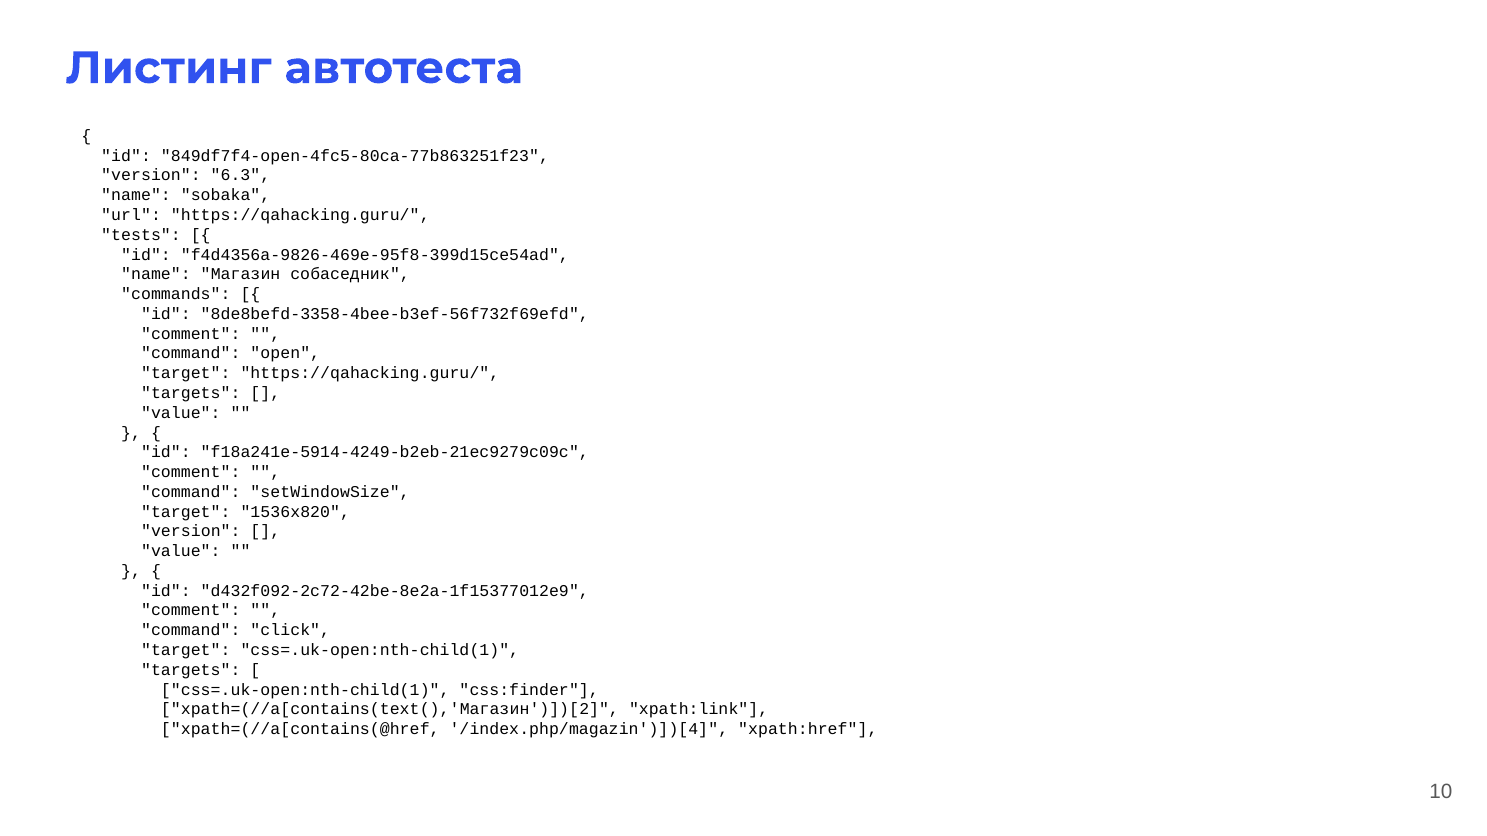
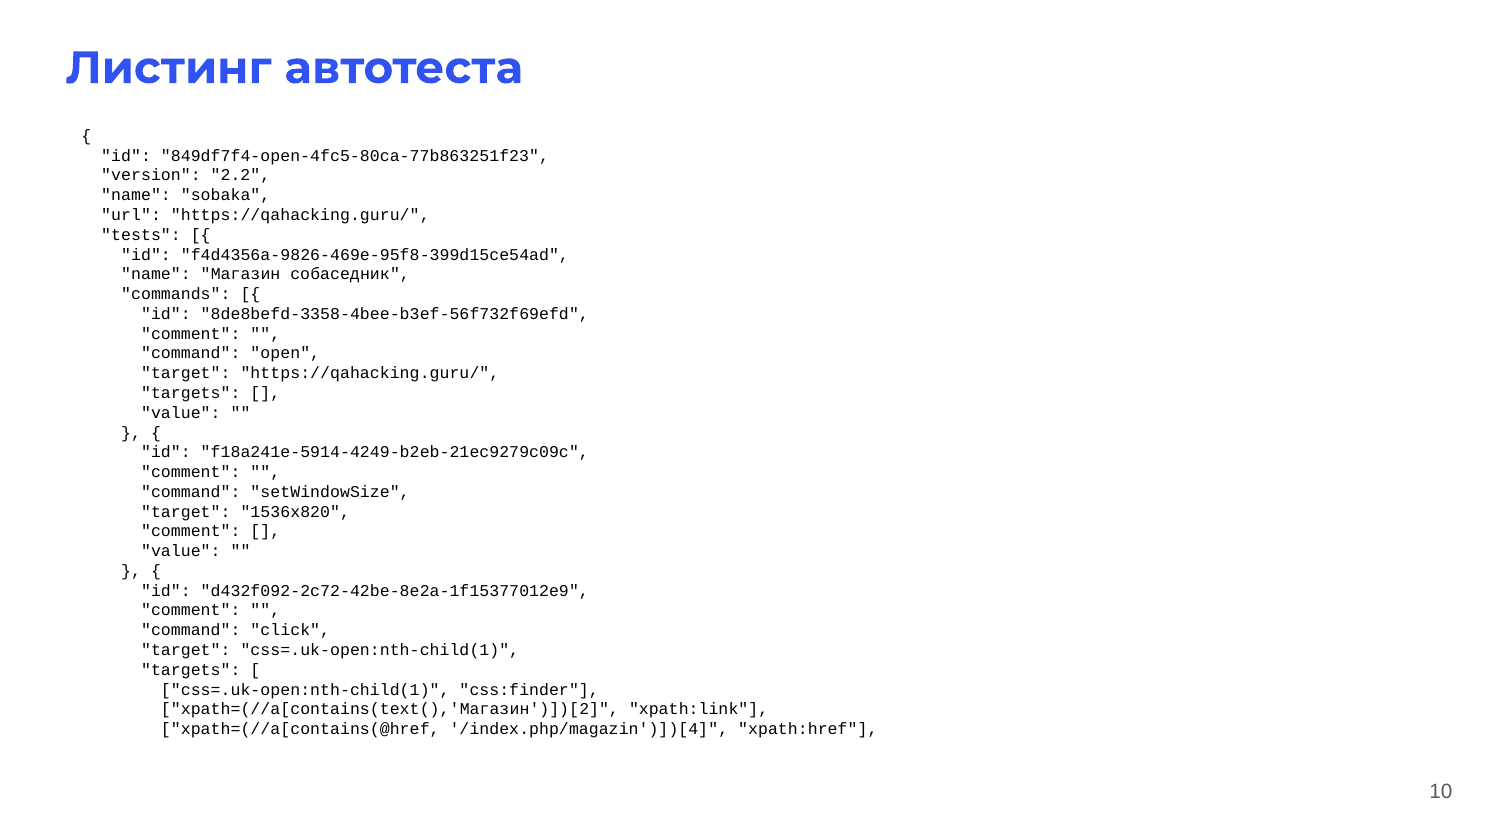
6.3: 6.3 -> 2.2 (240, 176)
version: version -> comment (191, 532)
